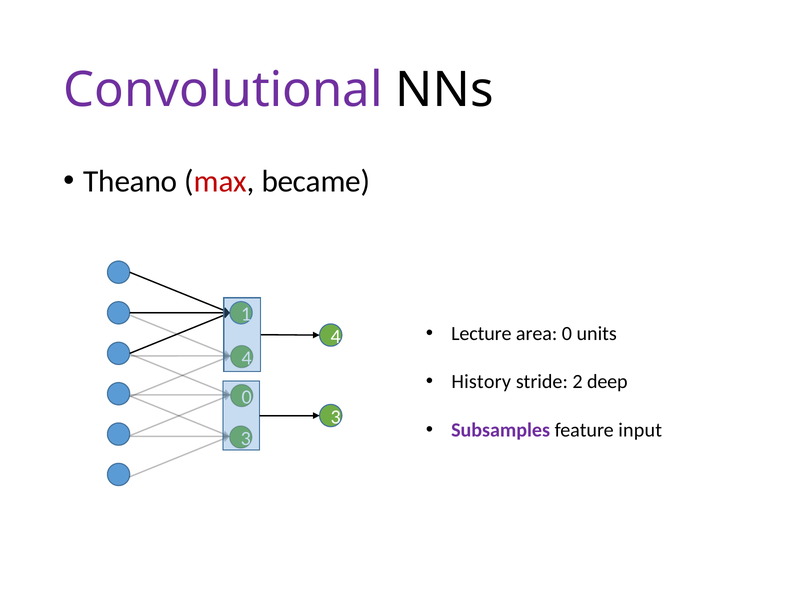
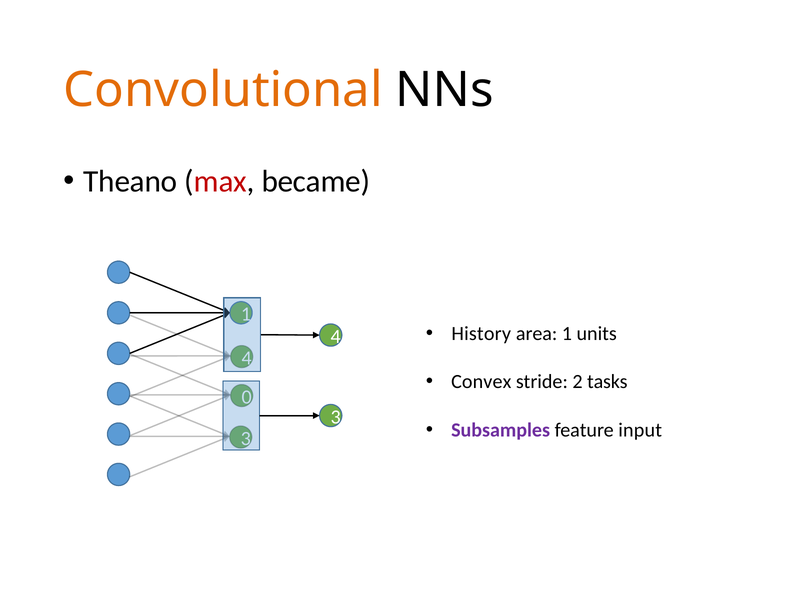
Convolutional colour: purple -> orange (223, 90)
Lecture: Lecture -> History (481, 334)
area 0: 0 -> 1 (567, 334)
History: History -> Convex (481, 382)
deep: deep -> tasks (607, 382)
